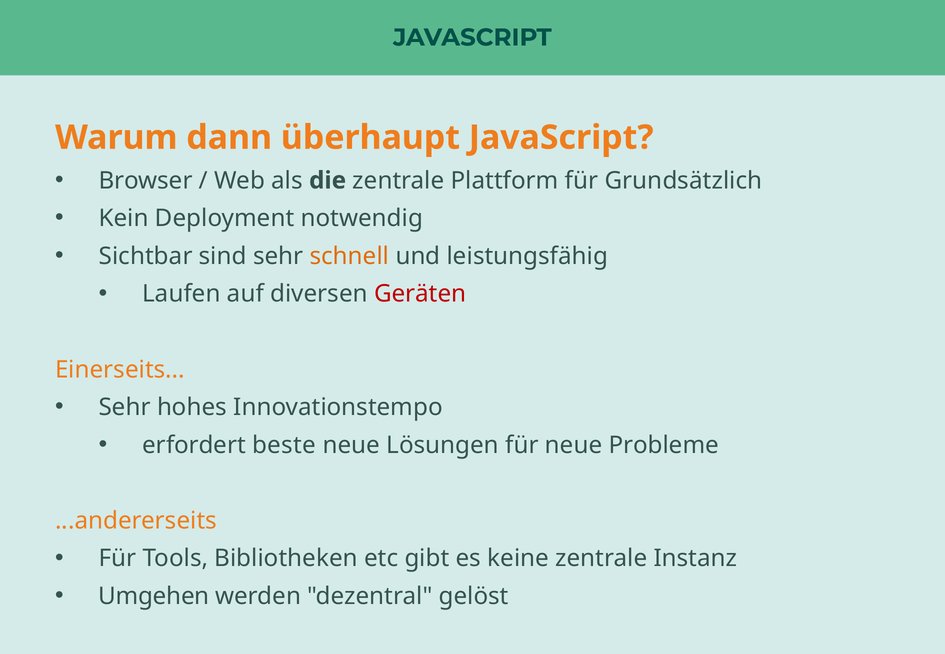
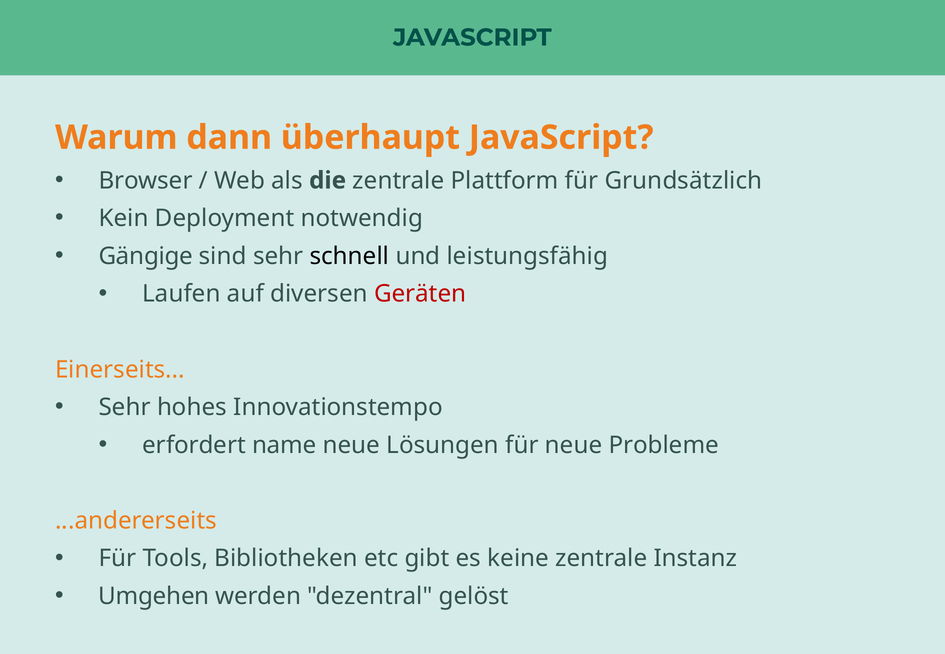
Sichtbar: Sichtbar -> Gängige (146, 256)
schnell colour: orange -> black (349, 256)
beste: beste -> name (284, 445)
